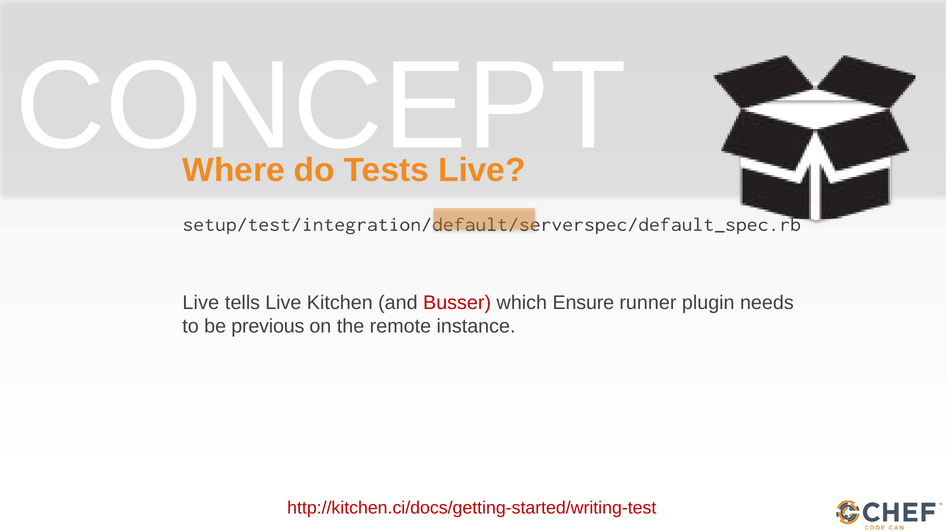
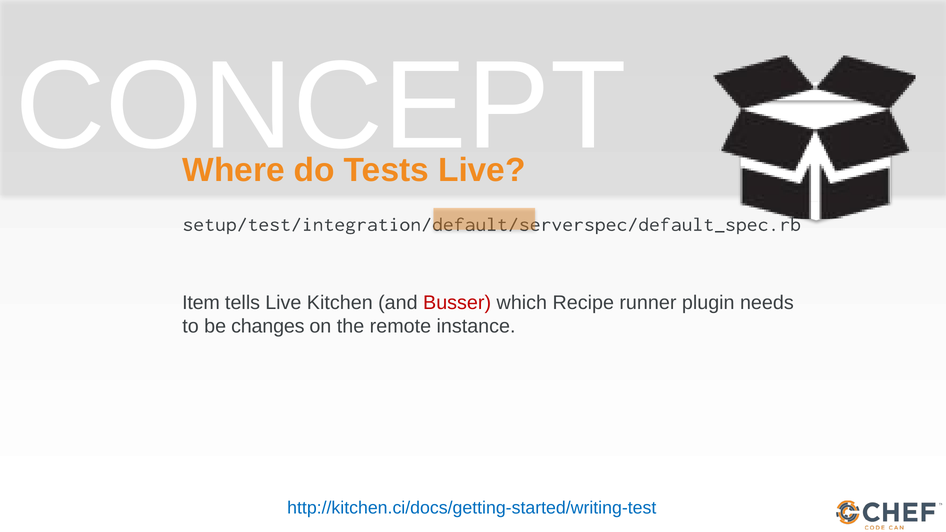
Live: Live -> Item (201, 303)
Ensure: Ensure -> Recipe (583, 303)
previous: previous -> changes (268, 327)
http://kitchen.ci/docs/getting-started/writing-test colour: red -> blue (472, 508)
